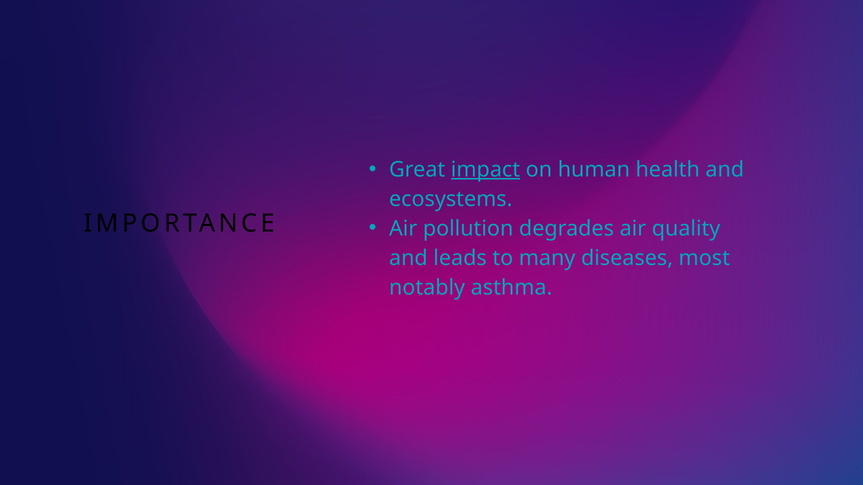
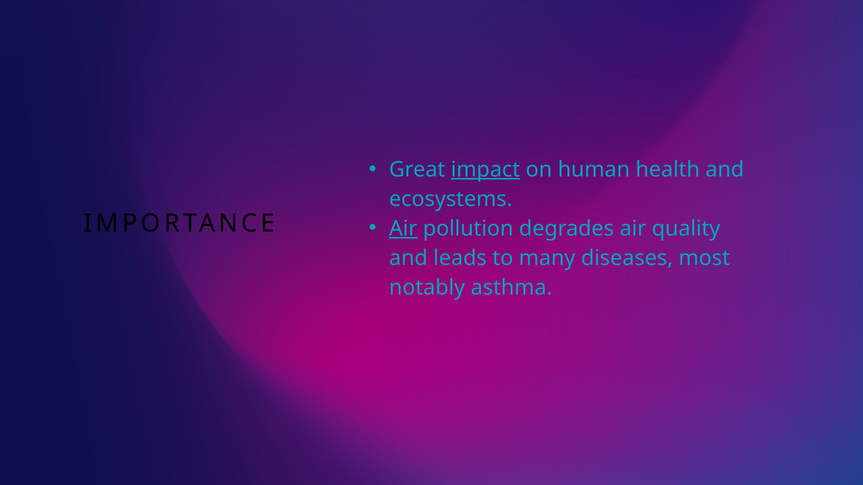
Air underline: none -> present (403, 229)
